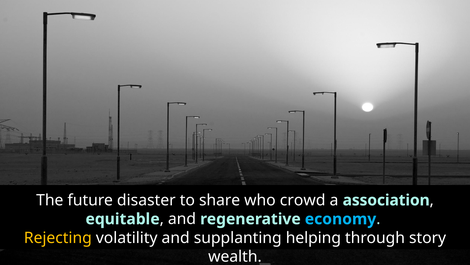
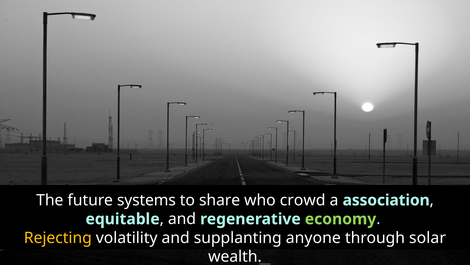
disaster: disaster -> systems (146, 200)
economy colour: light blue -> light green (341, 219)
helping: helping -> anyone (313, 237)
story: story -> solar (427, 237)
